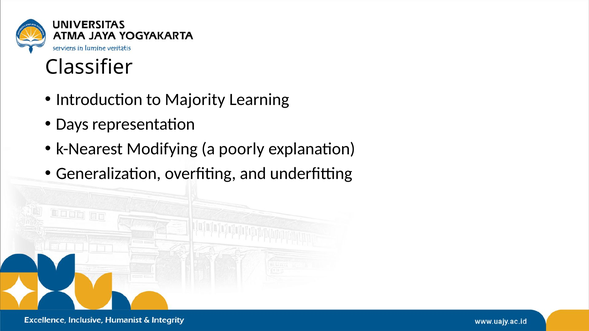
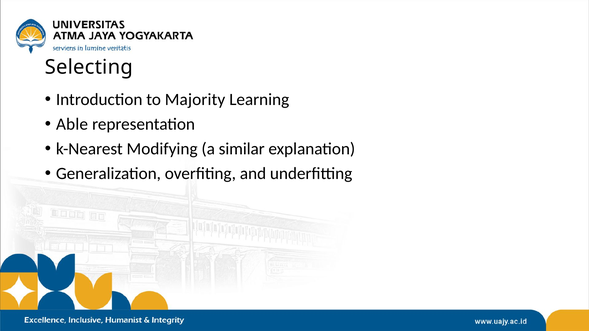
Classifier: Classifier -> Selecting (89, 67)
Days: Days -> Able (72, 124)
poorly: poorly -> similar (242, 149)
